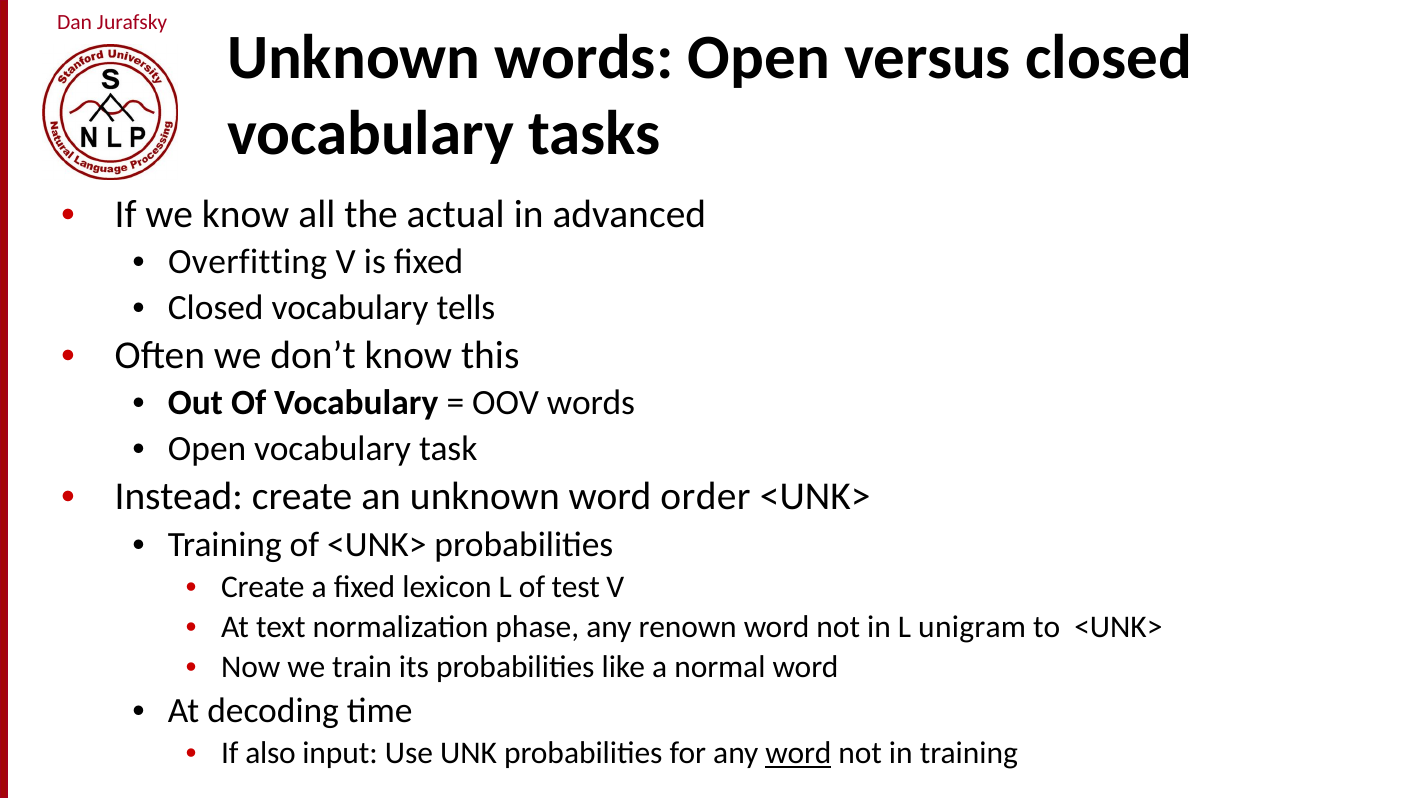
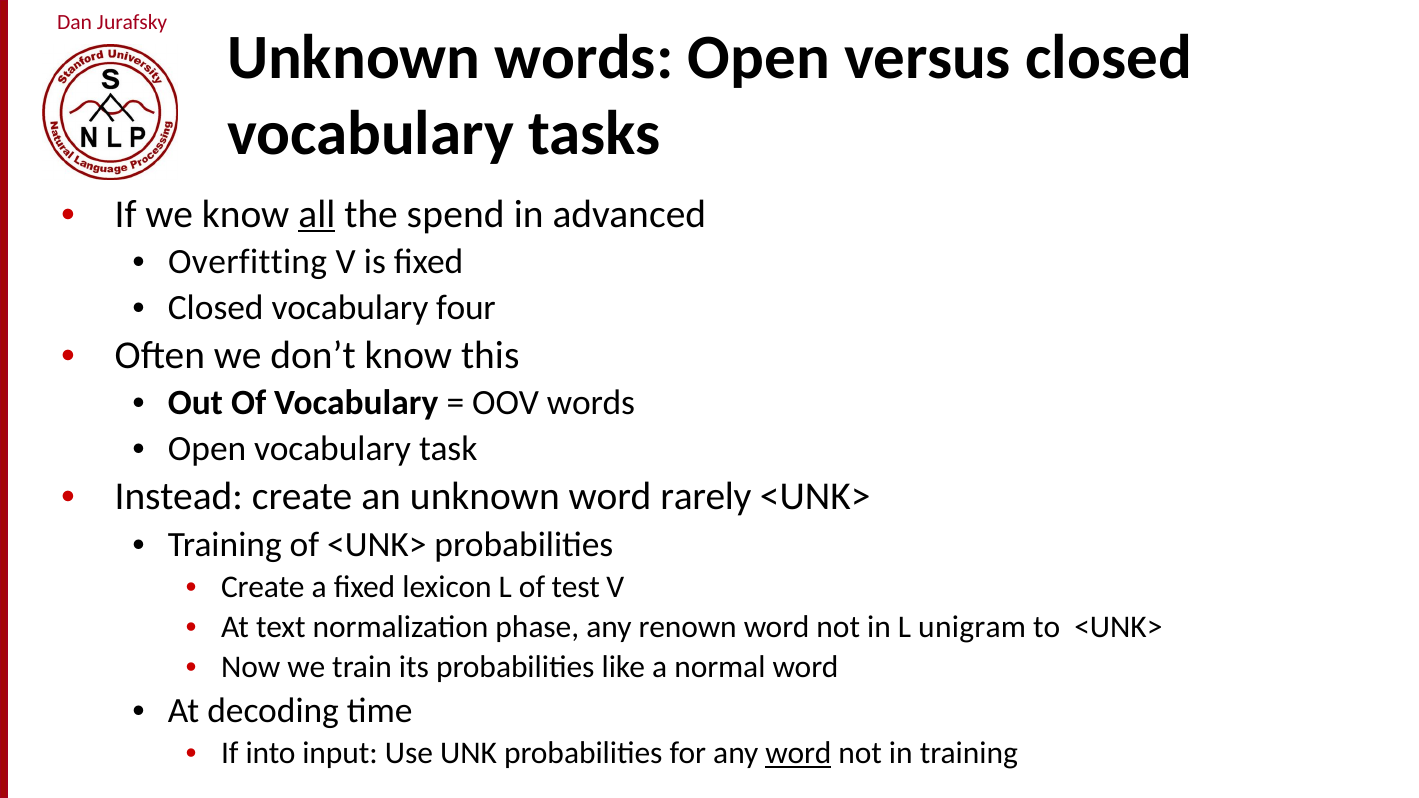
all underline: none -> present (317, 214)
actual: actual -> spend (456, 214)
tells: tells -> four (466, 307)
order: order -> rarely (706, 497)
also: also -> into (271, 753)
